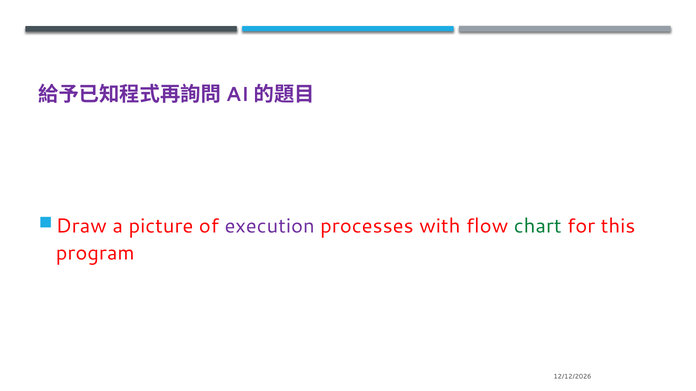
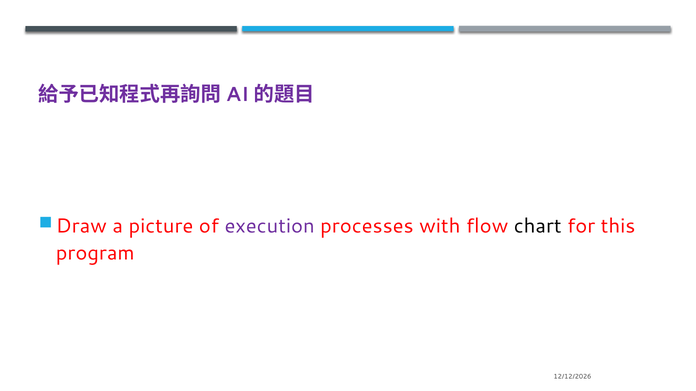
chart colour: green -> black (538, 227)
